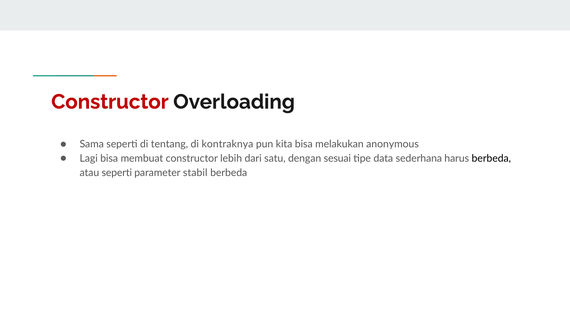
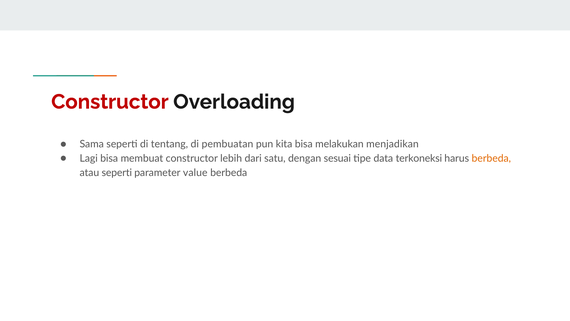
kontraknya: kontraknya -> pembuatan (227, 144)
anonymous: anonymous -> menjadikan (392, 144)
sederhana: sederhana -> terkoneksi (419, 158)
berbeda colour: black -> orange (491, 158)
stabil: stabil -> value (195, 172)
